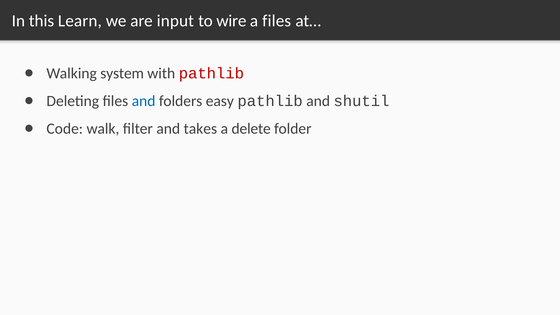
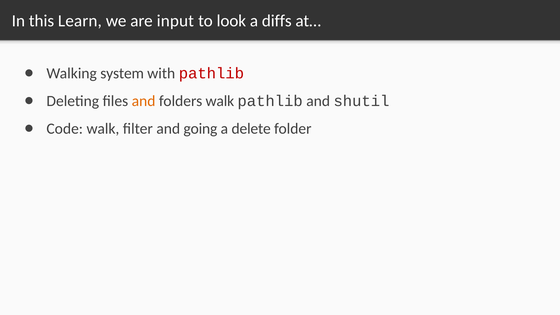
wire: wire -> look (231, 21)
a files: files -> diffs (277, 21)
and colour: blue -> orange (144, 101)
folders easy: easy -> walk (220, 101)
takes: takes -> going (200, 129)
